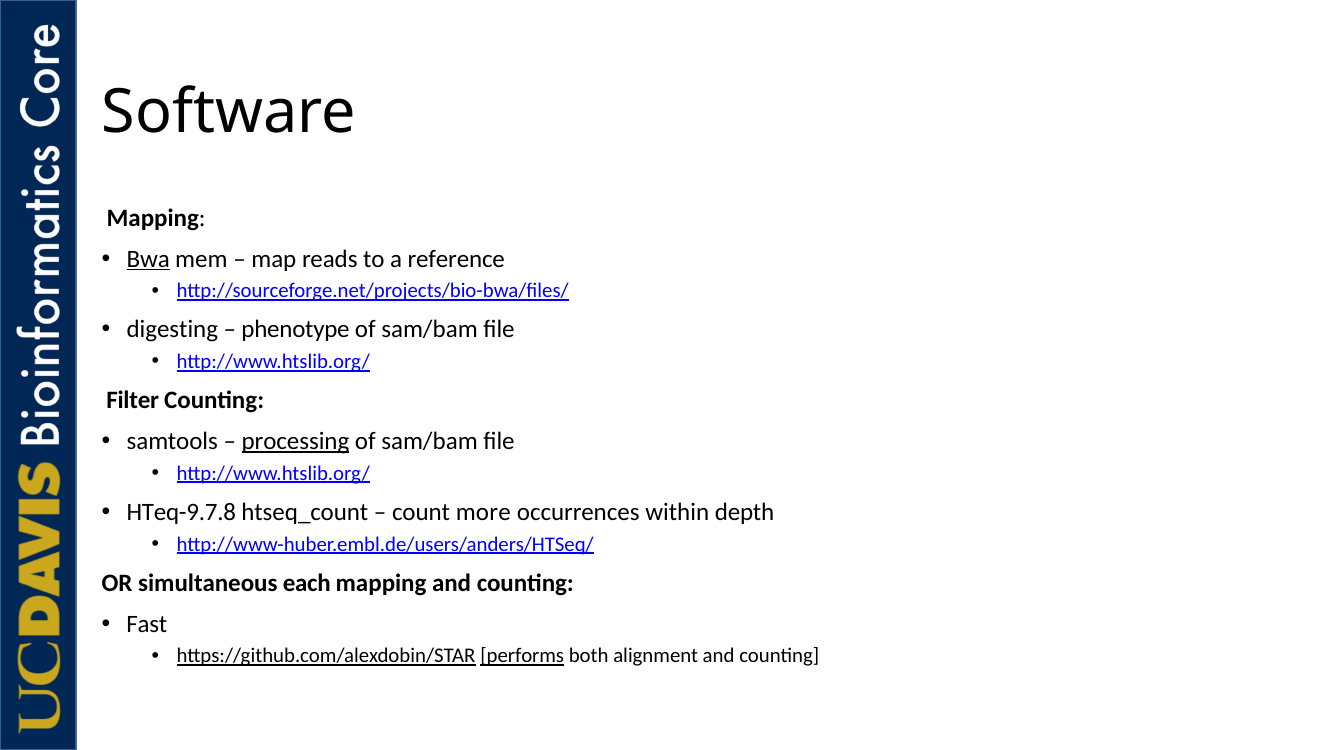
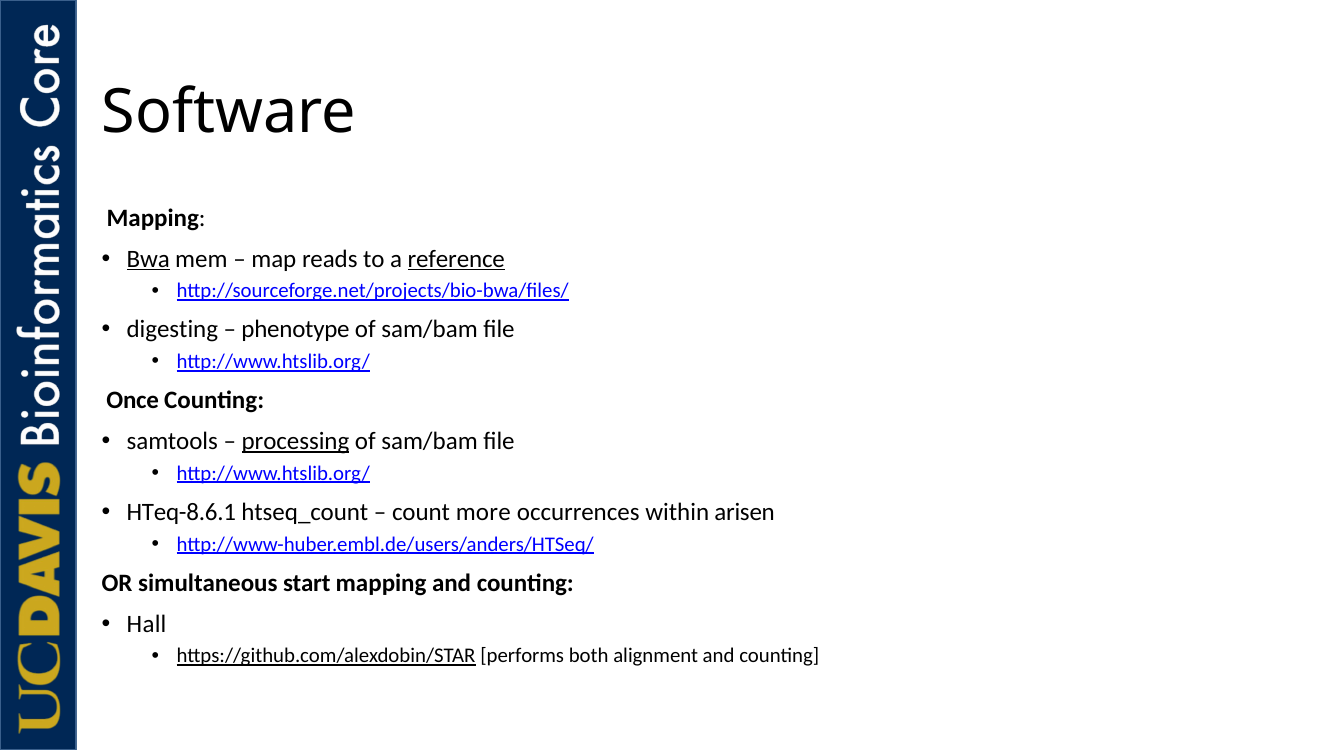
reference underline: none -> present (456, 259)
Filter: Filter -> Once (133, 400)
HTeq-9.7.8: HTeq-9.7.8 -> HTeq-8.6.1 (181, 512)
depth: depth -> arisen (745, 512)
each: each -> start (307, 583)
Fast: Fast -> Hall (147, 624)
performs underline: present -> none (522, 656)
